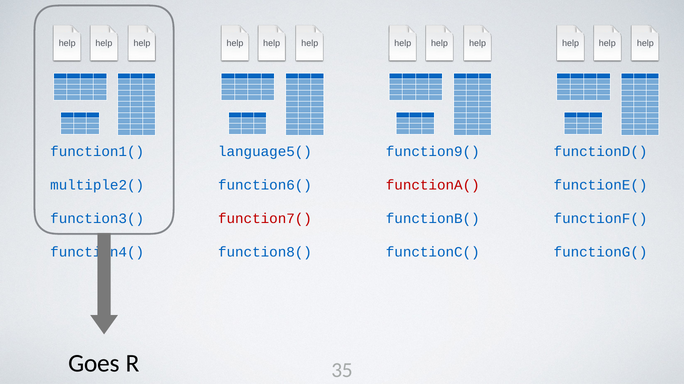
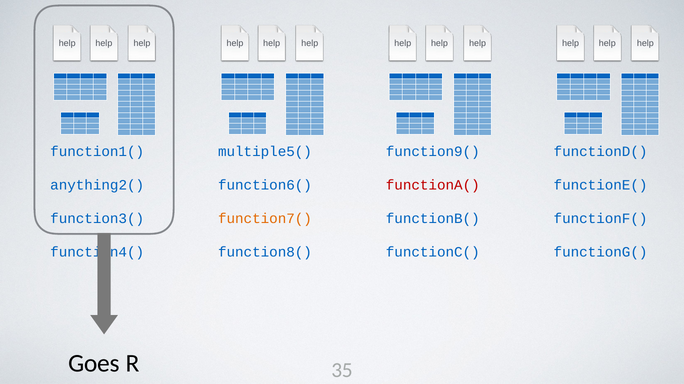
language5(: language5( -> multiple5( (265, 152)
multiple2(: multiple2( -> anything2( (97, 185)
function7( colour: red -> orange (265, 219)
